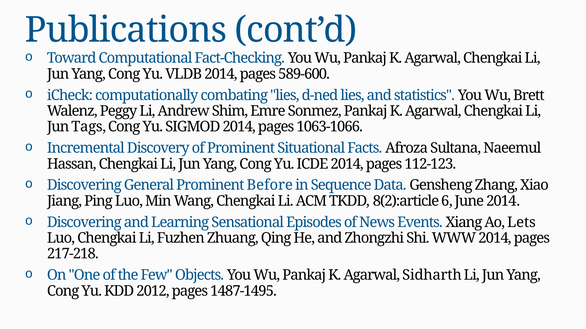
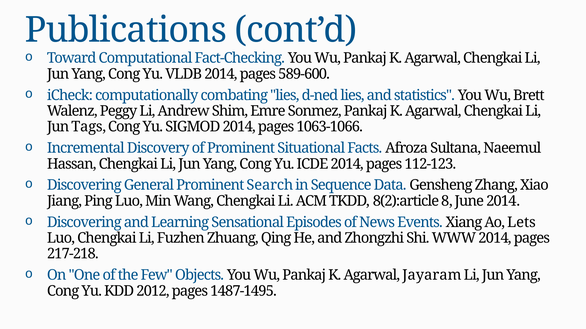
Before: Before -> Search (270, 186)
6: 6 -> 8 (447, 201)
Sidharth: Sidharth -> Jayaram (432, 276)
